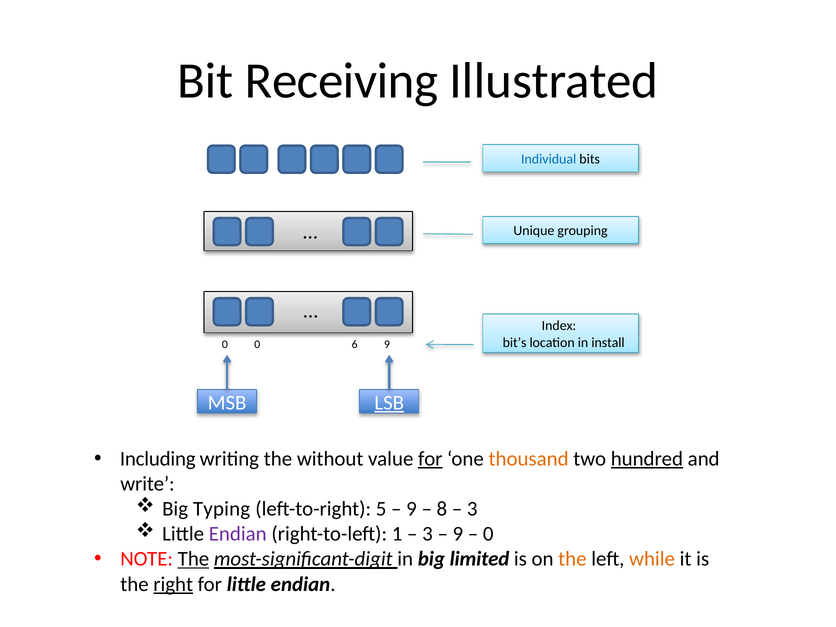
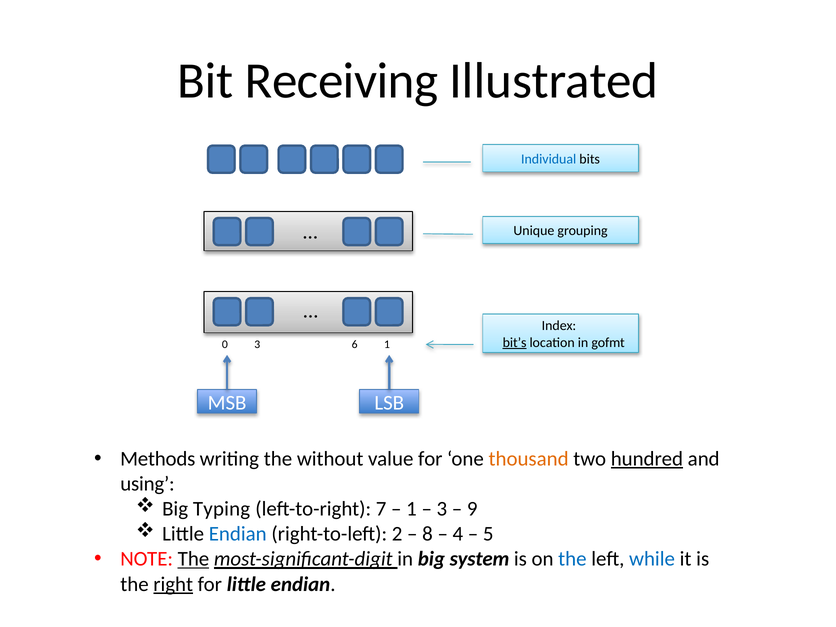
bit’s underline: none -> present (515, 343)
install: install -> gofmt (608, 343)
0 0: 0 -> 3 (257, 345)
6 9: 9 -> 1 (387, 345)
LSB underline: present -> none (389, 403)
Including: Including -> Methods (158, 459)
for underline: present -> none (430, 459)
write: write -> using (148, 484)
5: 5 -> 7 (381, 509)
9: 9 -> 1 (412, 509)
8: 8 -> 3 (442, 509)
3: 3 -> 9 (472, 509)
Endian colour: purple -> blue (238, 534)
1: 1 -> 2 (397, 534)
3: 3 -> 8 (428, 534)
9: 9 -> 4 (458, 534)
0: 0 -> 5 (488, 534)
limited: limited -> system (479, 559)
the colour: orange -> blue (572, 559)
while colour: orange -> blue (652, 559)
